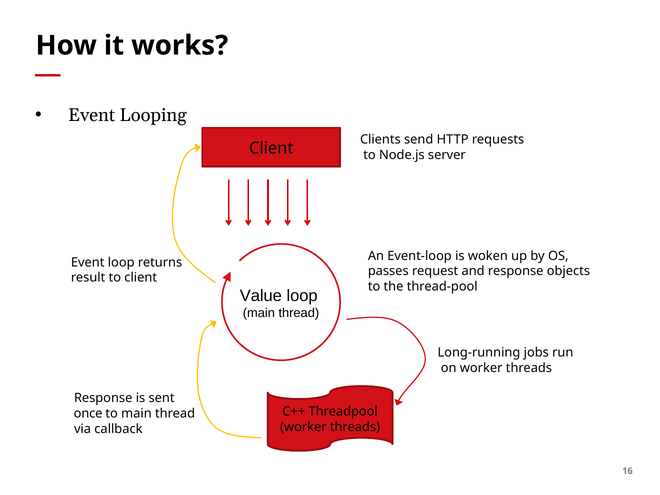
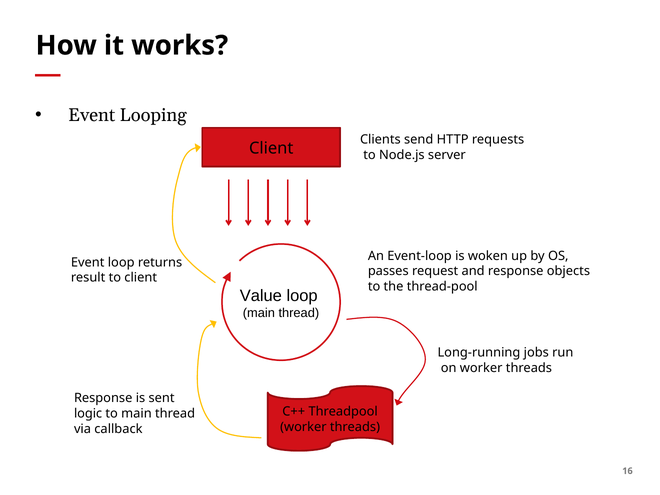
once: once -> logic (88, 413)
